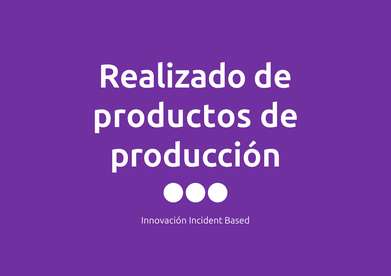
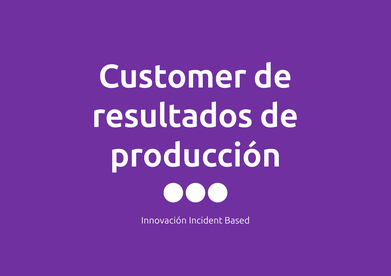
Realizado: Realizado -> Customer (172, 77)
productos: productos -> resultados (172, 116)
